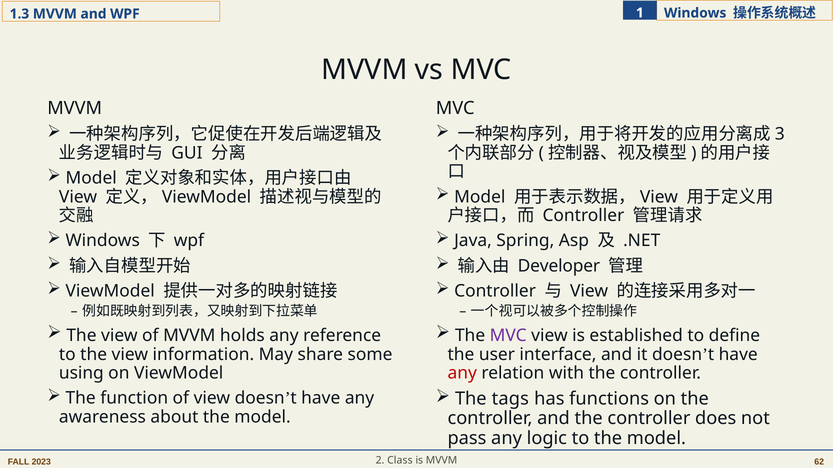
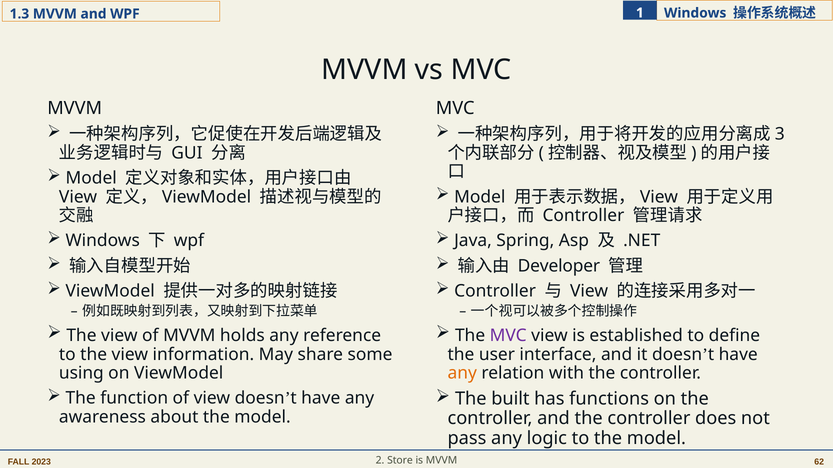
any colour: red -> orange (462, 373)
tags: tags -> built (510, 399)
Class: Class -> Store (400, 461)
